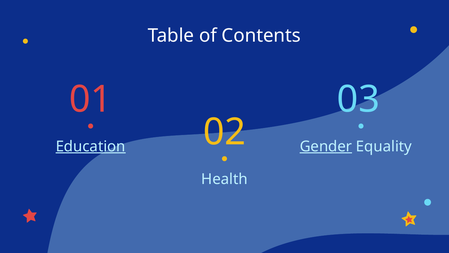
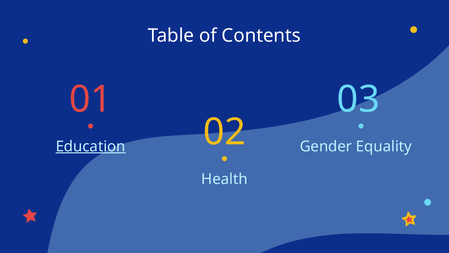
Gender underline: present -> none (326, 146)
